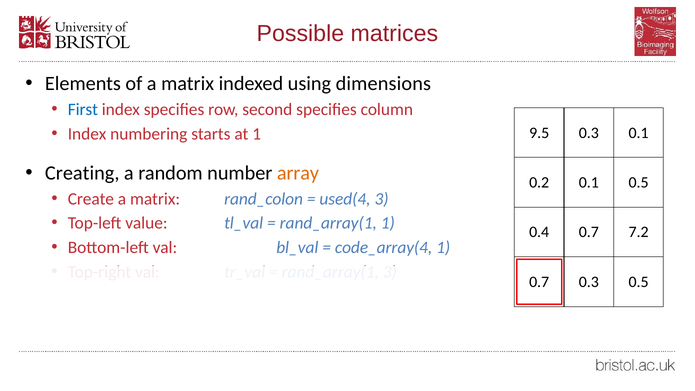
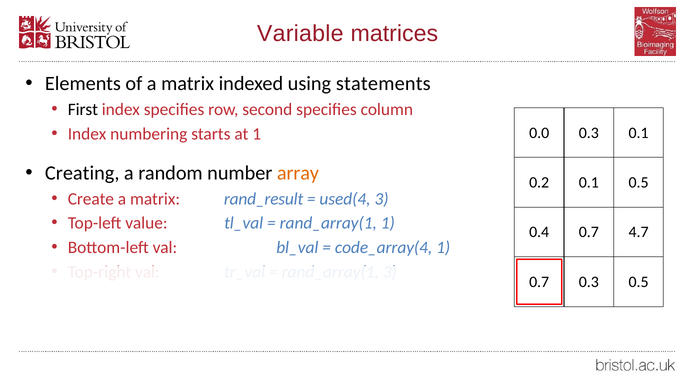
Possible: Possible -> Variable (300, 34)
dimensions: dimensions -> statements (383, 84)
First colour: blue -> black (83, 110)
9.5: 9.5 -> 0.0 (539, 133)
rand_colon: rand_colon -> rand_result (264, 199)
7.2: 7.2 -> 4.7 (639, 232)
